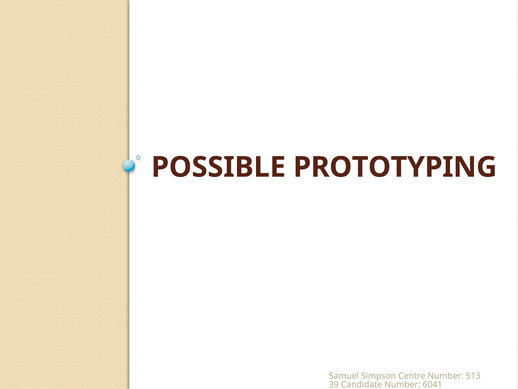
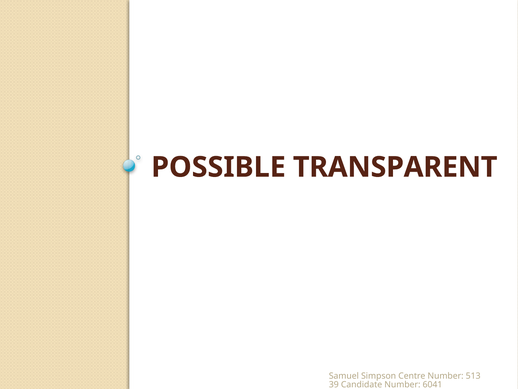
PROTOTYPING: PROTOTYPING -> TRANSPARENT (395, 167)
